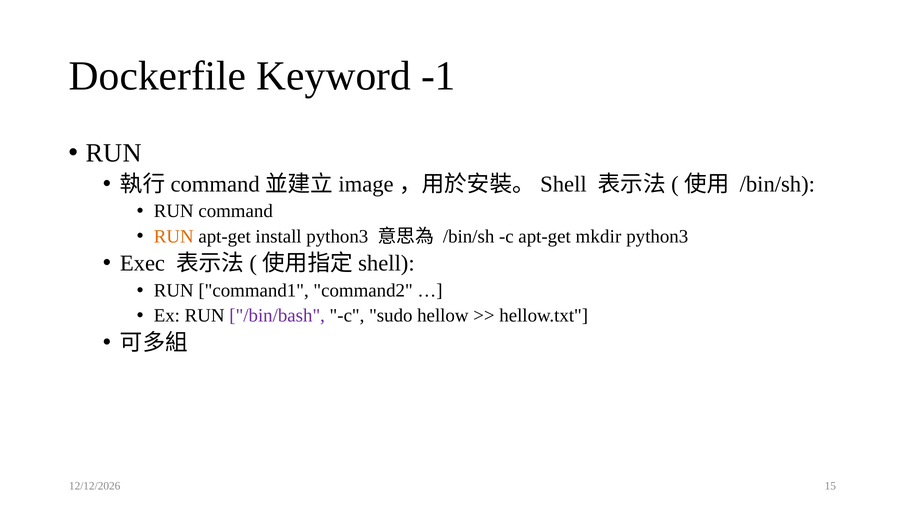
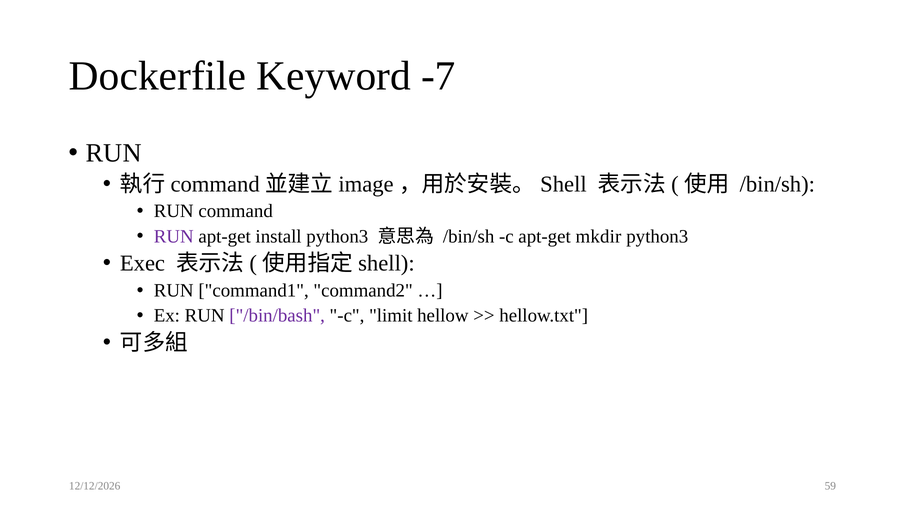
-1: -1 -> -7 (438, 76)
RUN colour: orange -> purple (174, 236)
sudo: sudo -> limit (391, 316)
15: 15 -> 59 (830, 486)
